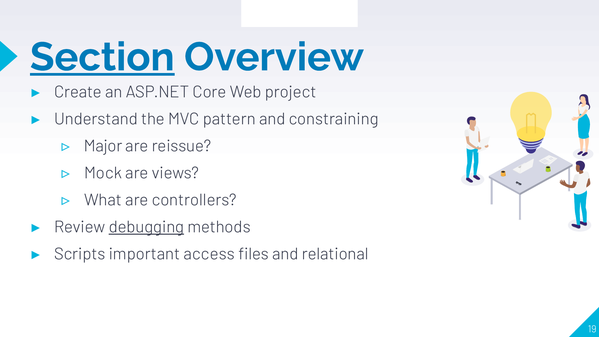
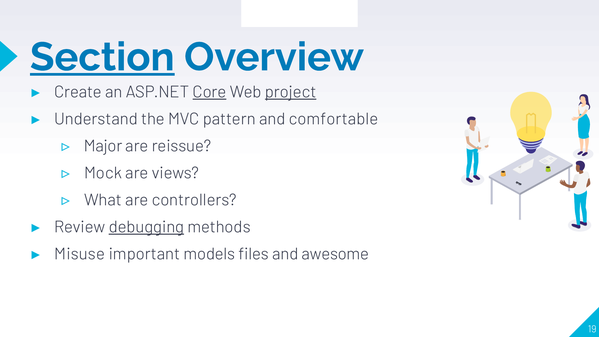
Core underline: none -> present (210, 92)
project underline: none -> present (291, 92)
constraining: constraining -> comfortable (334, 119)
Scripts: Scripts -> Misuse (80, 254)
access: access -> models (209, 254)
relational: relational -> awesome (335, 254)
